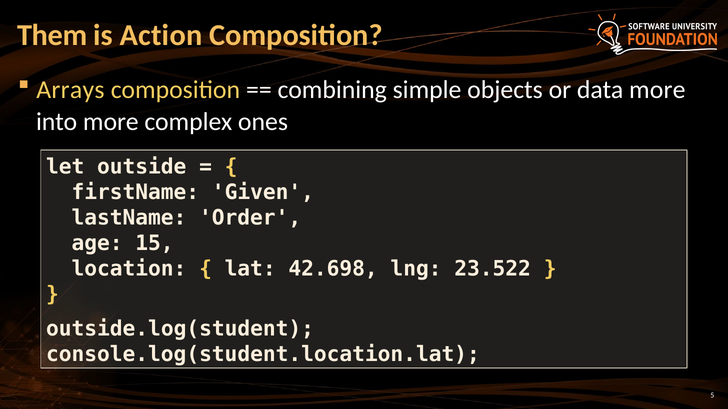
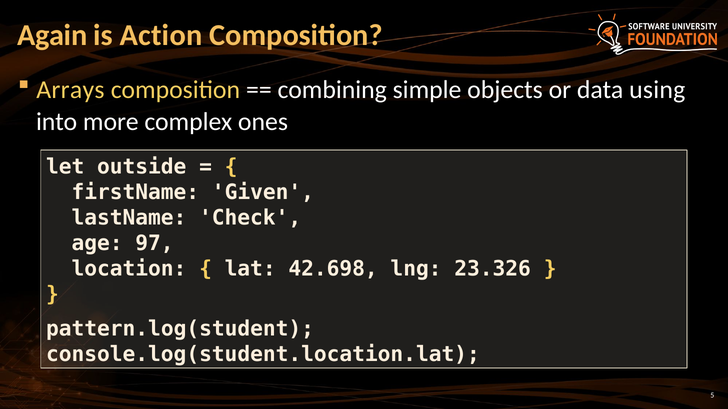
Them: Them -> Again (52, 35)
data more: more -> using (657, 90)
Order: Order -> Check (250, 218)
15: 15 -> 97 (154, 244)
23.522: 23.522 -> 23.326 (493, 269)
outside.log(student: outside.log(student -> pattern.log(student (180, 329)
